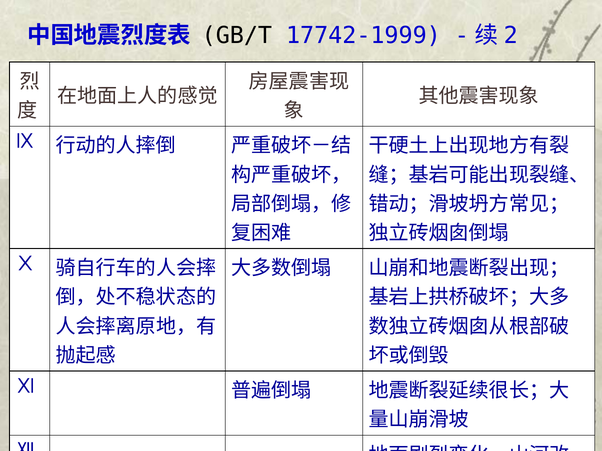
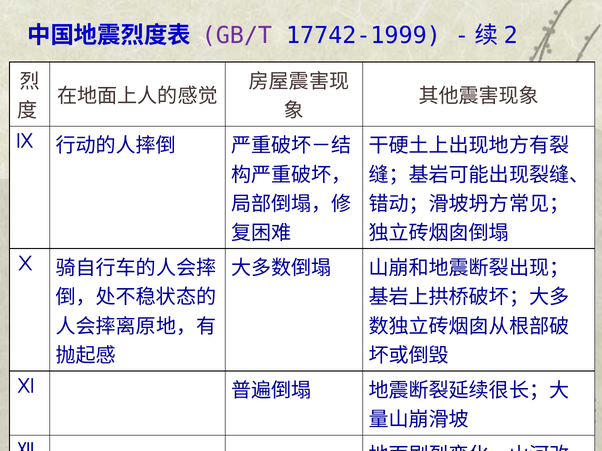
GB/T colour: black -> purple (237, 36)
